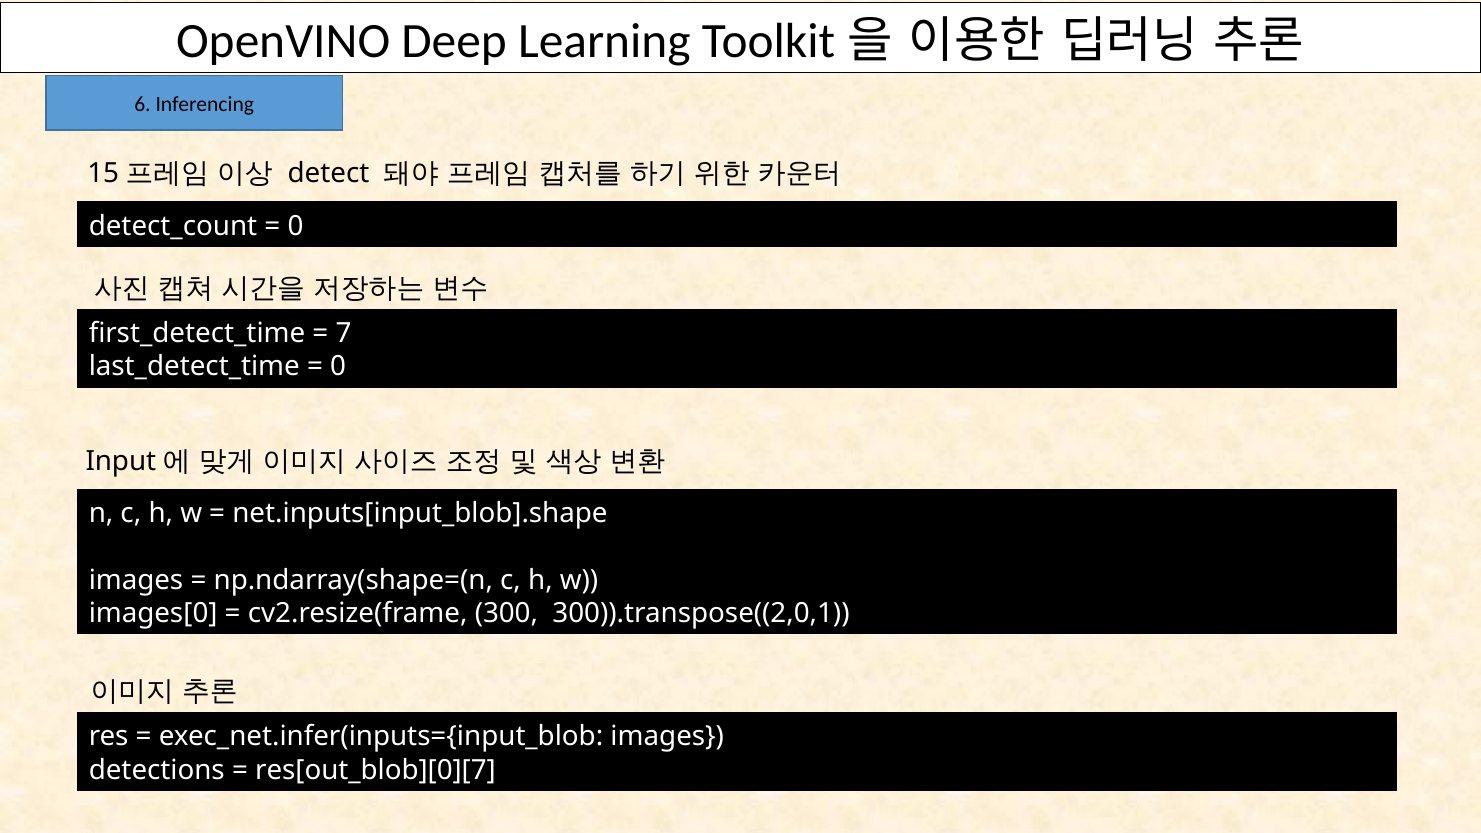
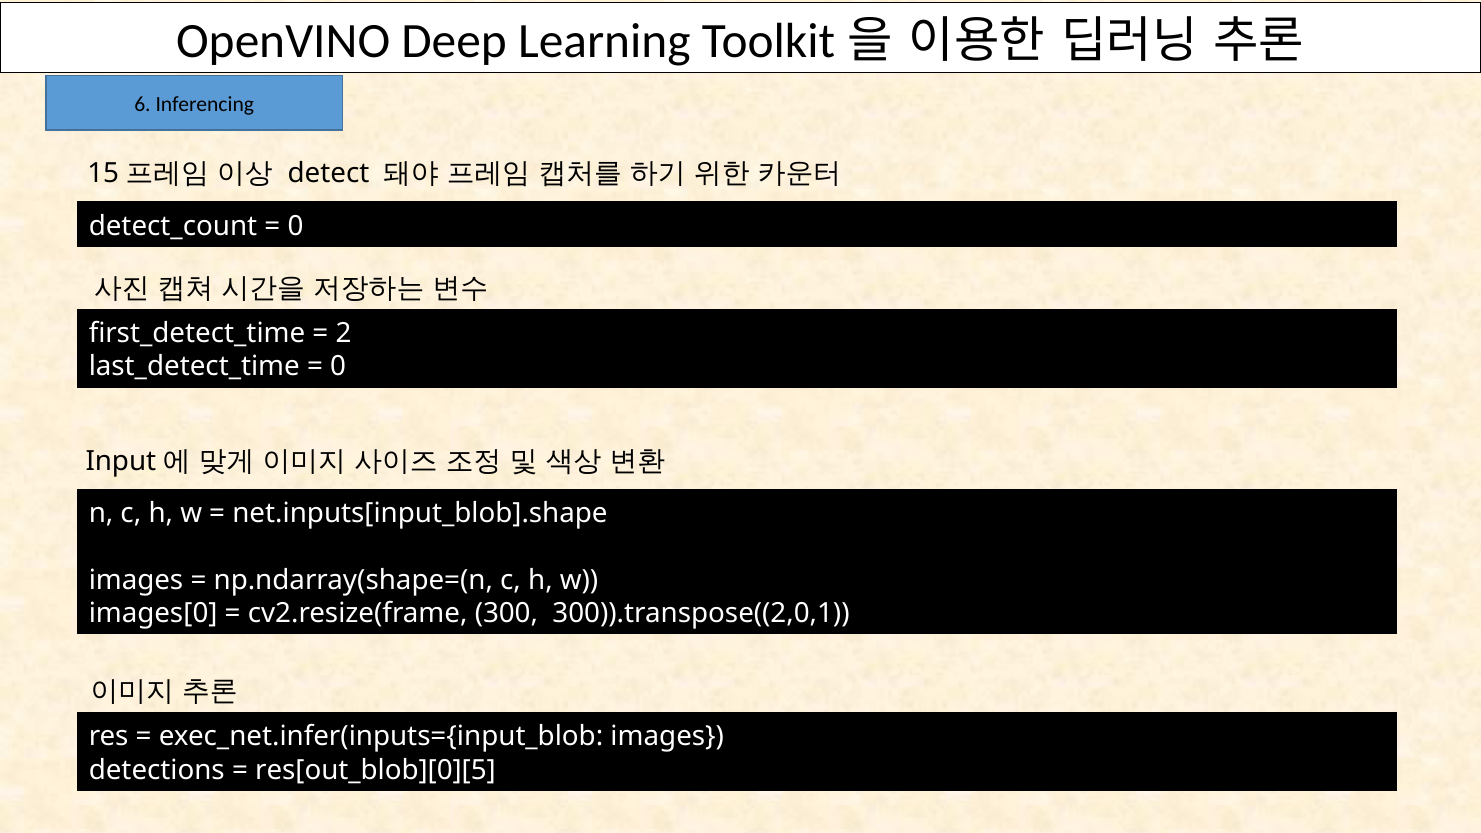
7: 7 -> 2 (343, 333)
res[out_blob][0][7: res[out_blob][0][7 -> res[out_blob][0][5 (375, 770)
